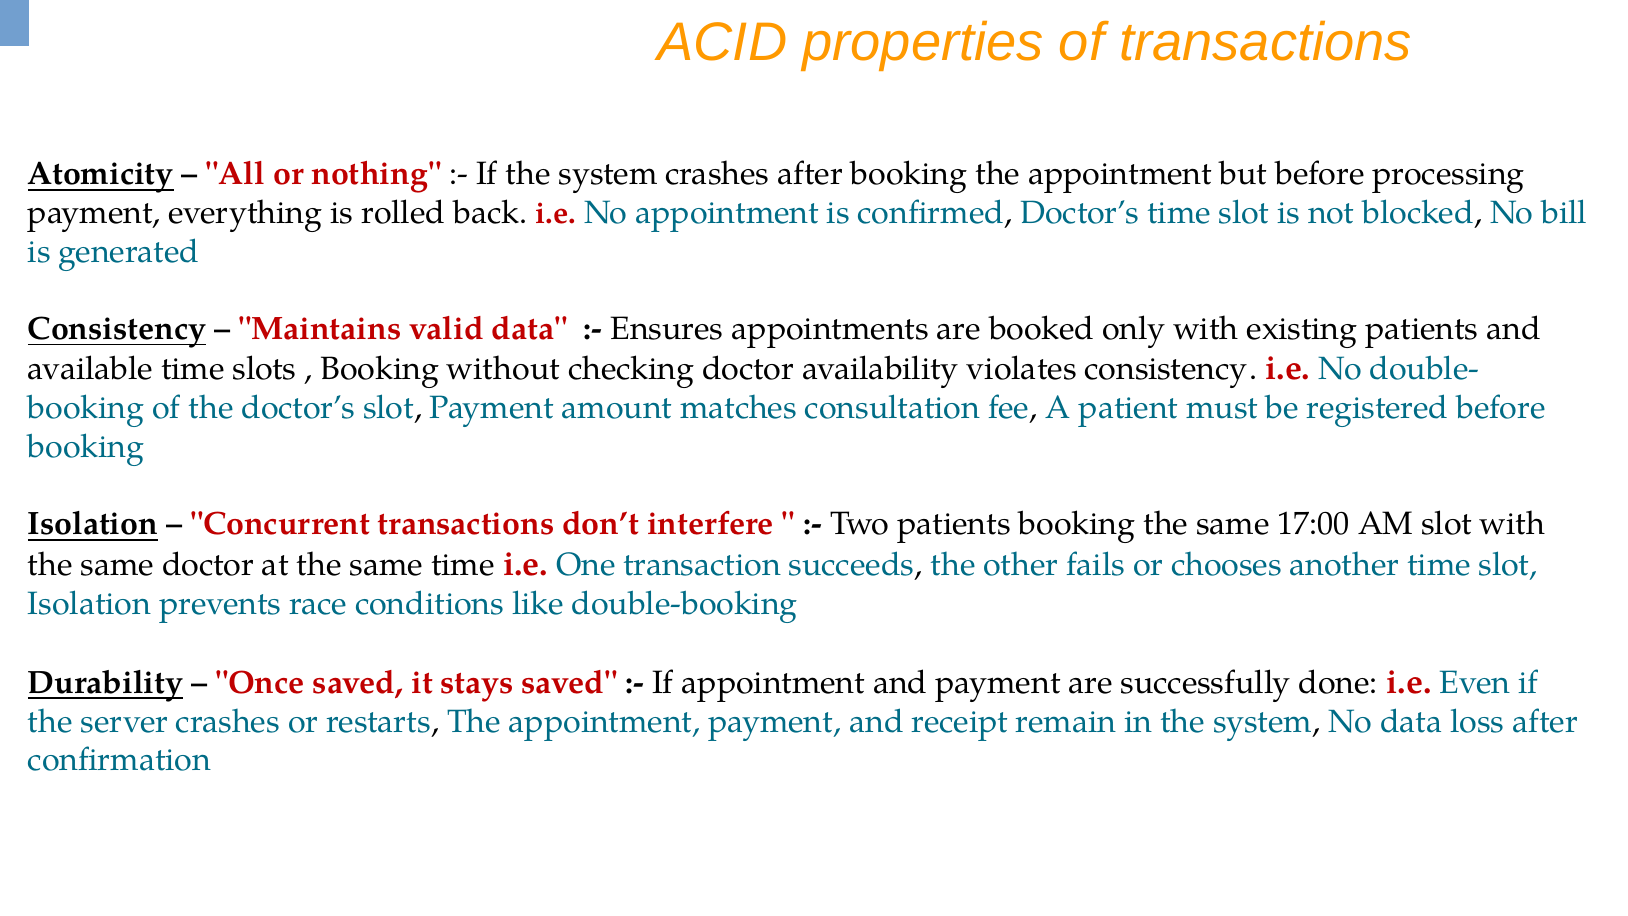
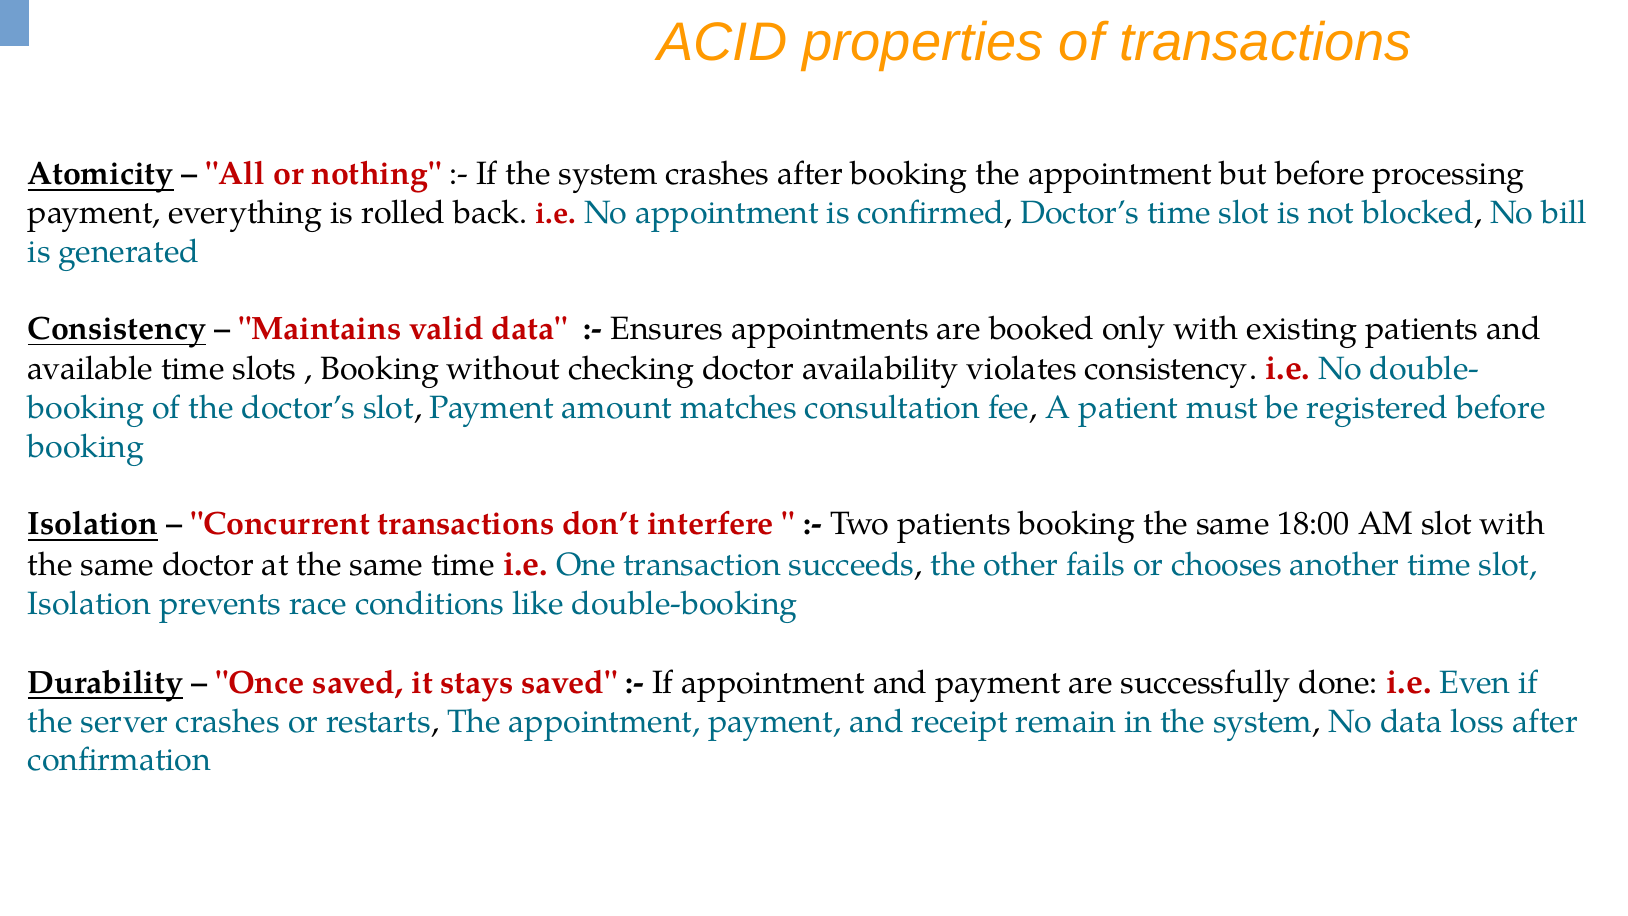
17:00: 17:00 -> 18:00 (1314, 524)
